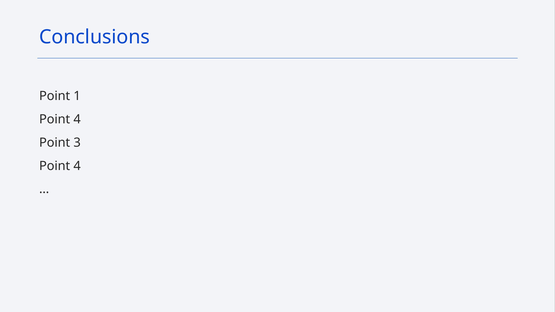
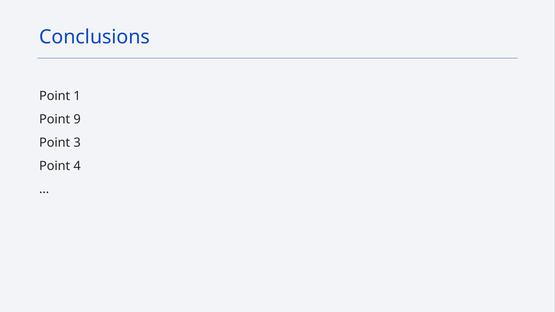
4: 4 -> 9 (77, 119)
